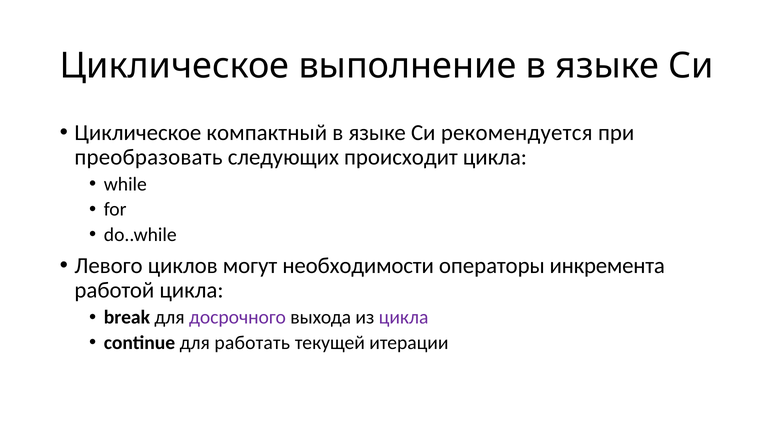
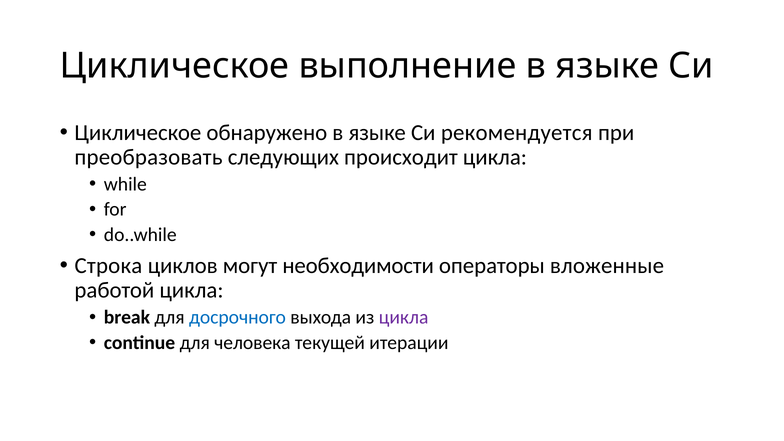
компактный: компактный -> обнаружено (267, 133)
Левого: Левого -> Строка (108, 266)
инкремента: инкремента -> вложенные (607, 266)
досрочного colour: purple -> blue (237, 317)
работать: работать -> человека (252, 343)
